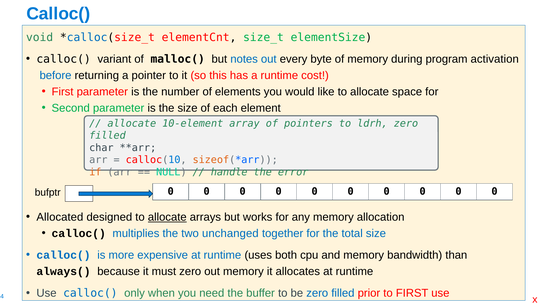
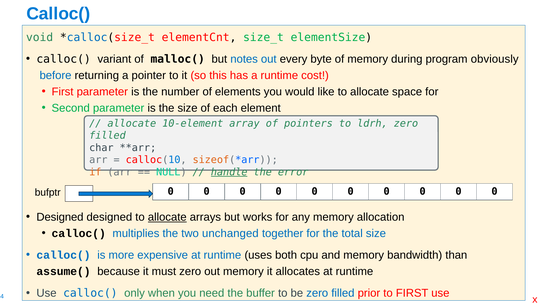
activation: activation -> obviously (495, 59)
handle underline: none -> present (229, 172)
Allocated: Allocated -> Designed (60, 217)
always(: always( -> assume( (64, 271)
